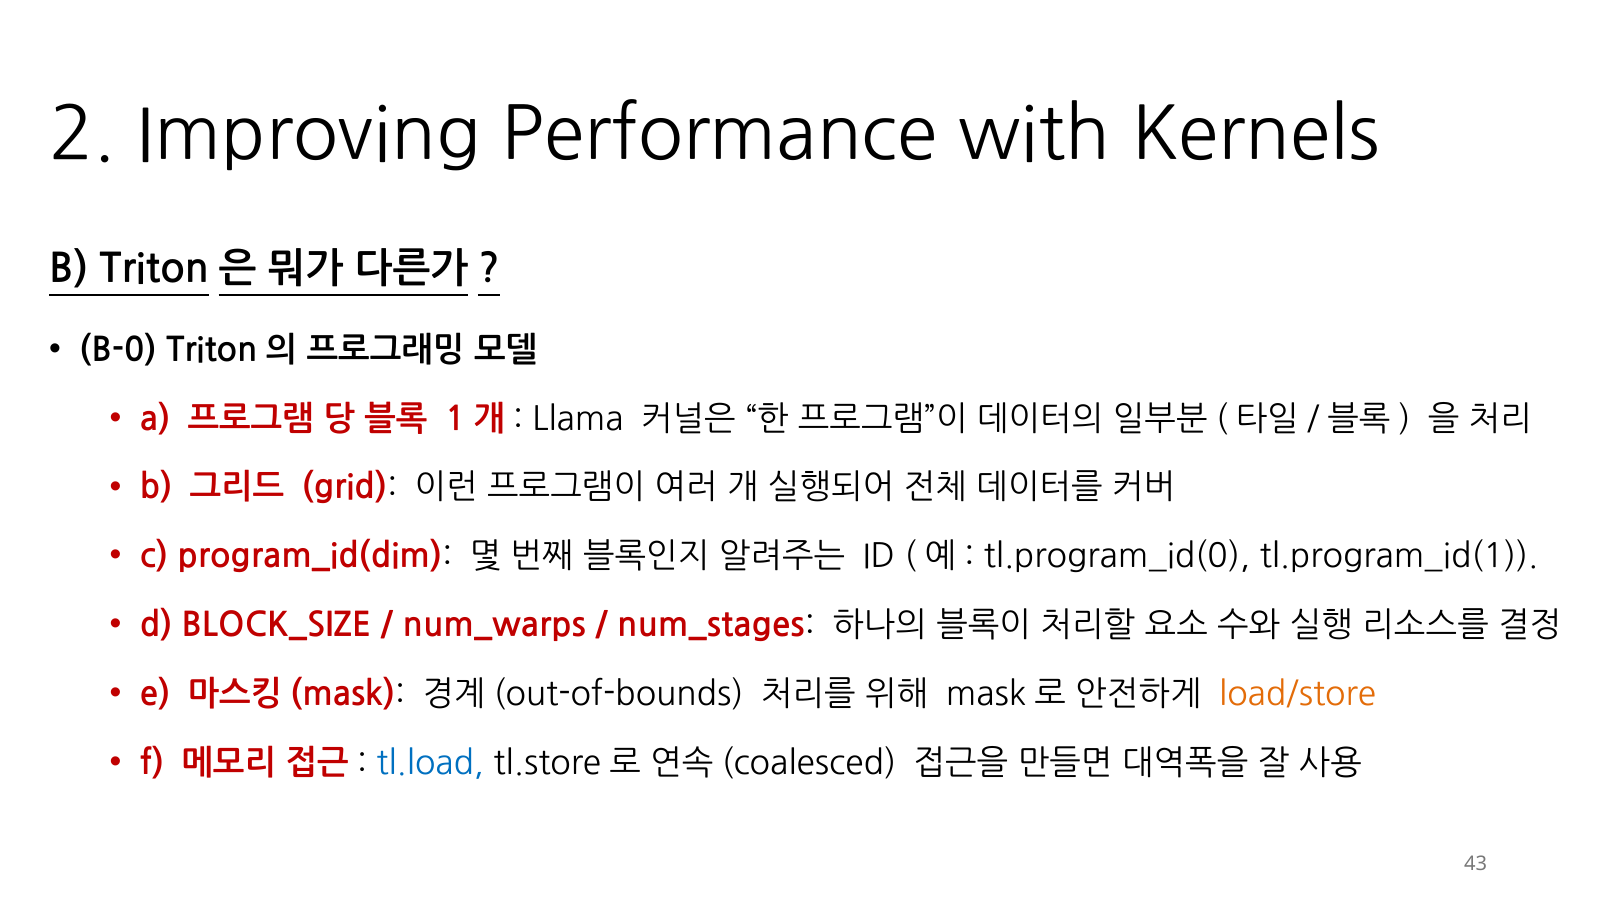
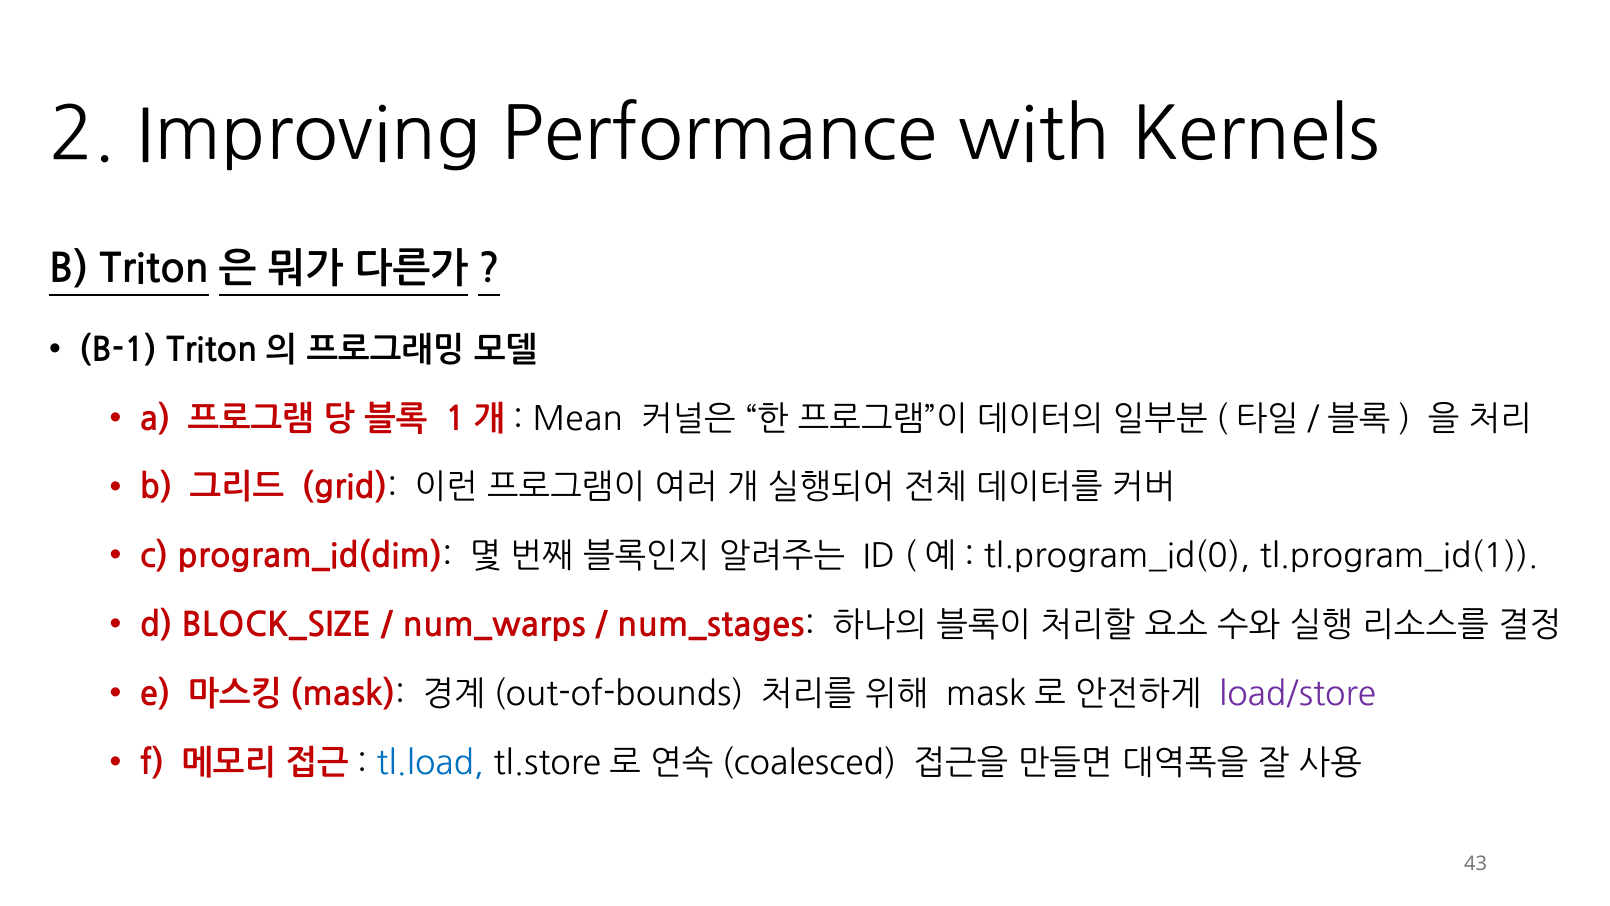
B-0: B-0 -> B-1 (118, 350)
Llama: Llama -> Mean (578, 419)
load/store colour: orange -> purple (1298, 694)
